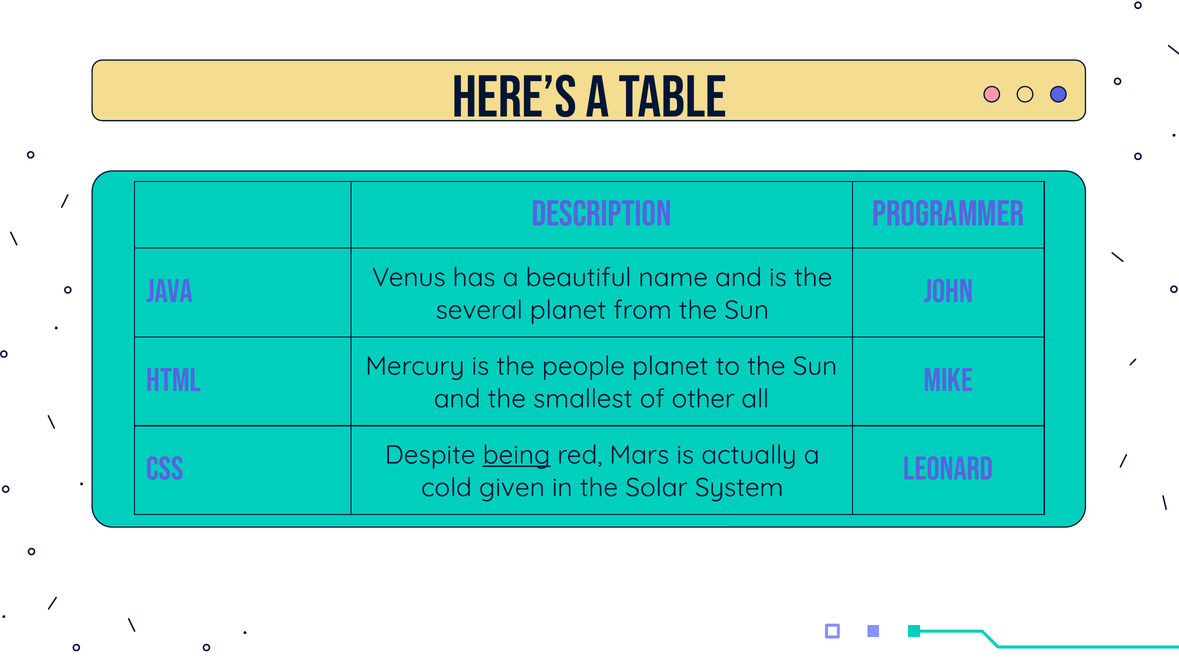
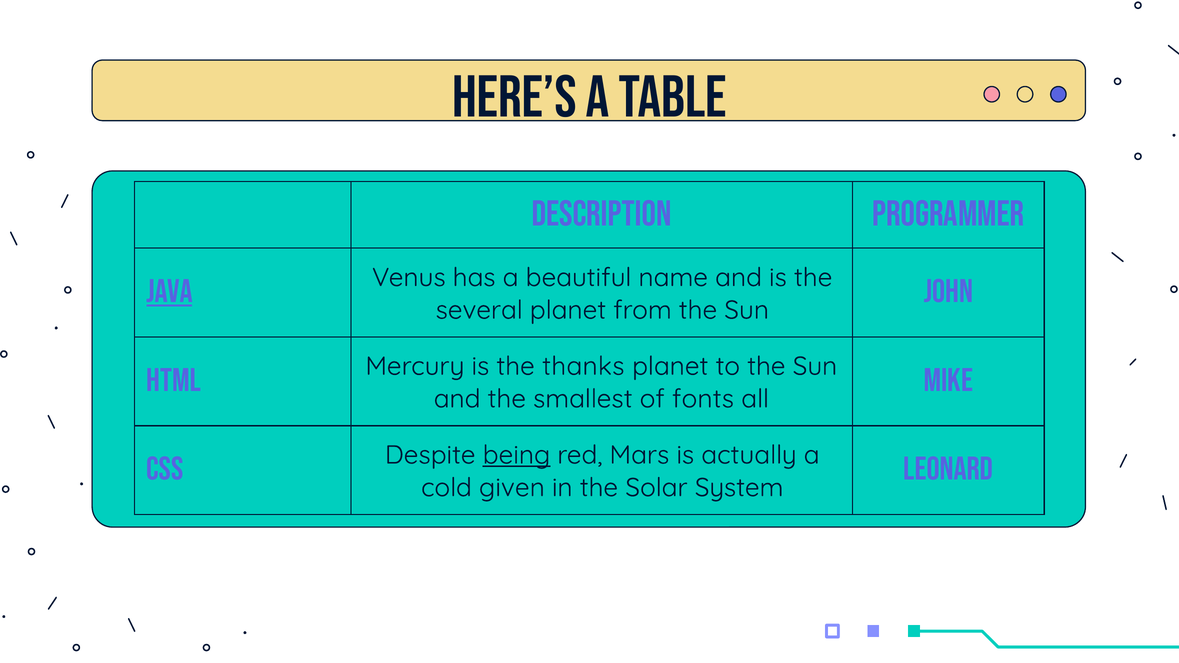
JAVA underline: none -> present (169, 292)
people: people -> thanks (583, 366)
other: other -> fonts (703, 399)
